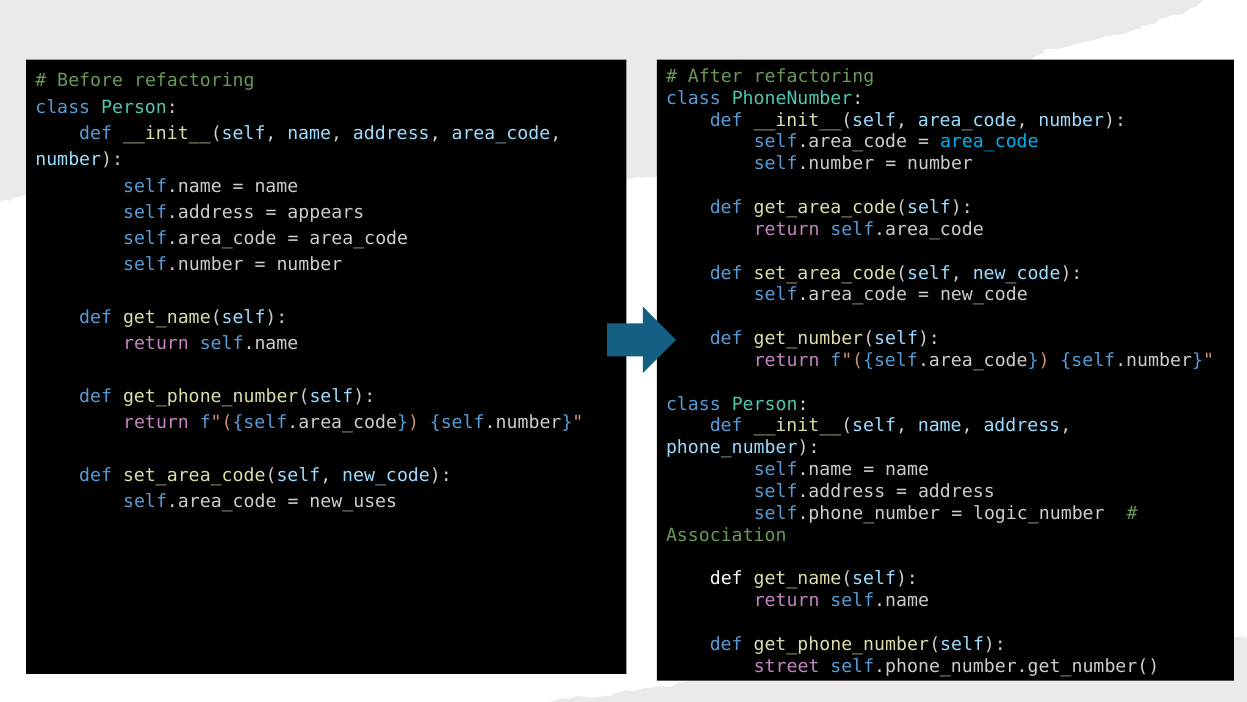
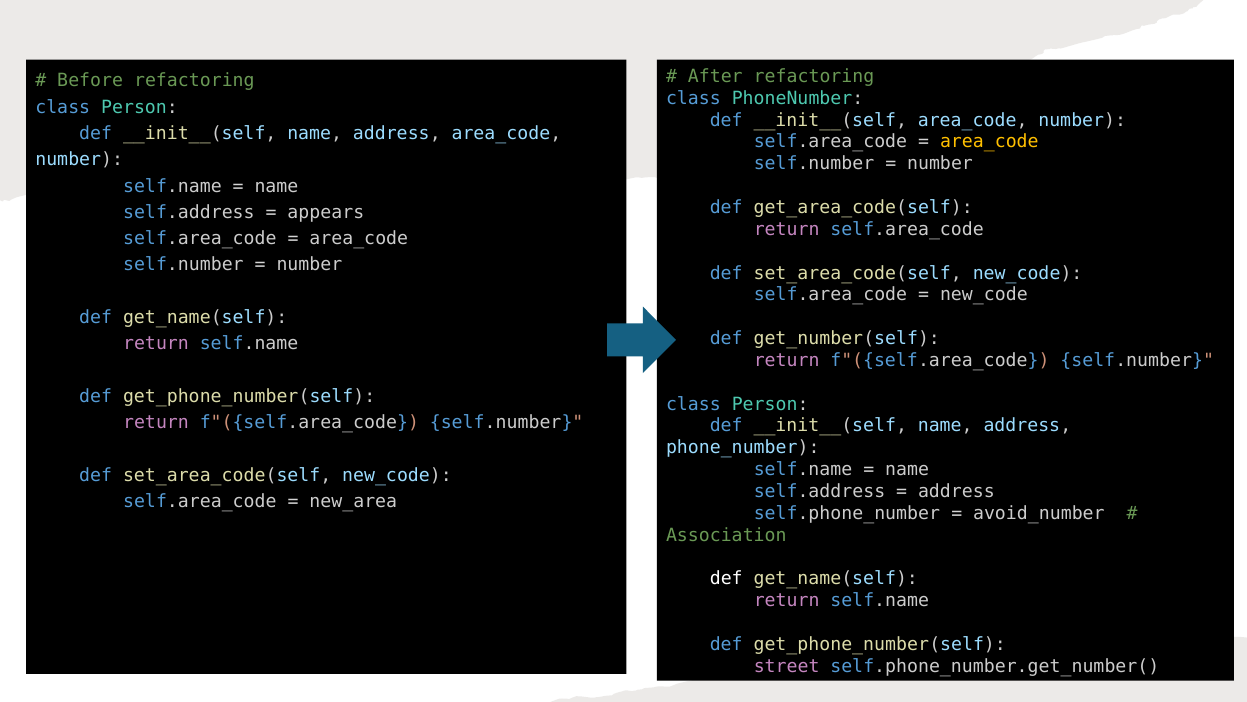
area_code colour: light blue -> yellow (989, 142)
new_uses: new_uses -> new_area (353, 501)
logic_number: logic_number -> avoid_number (1039, 513)
